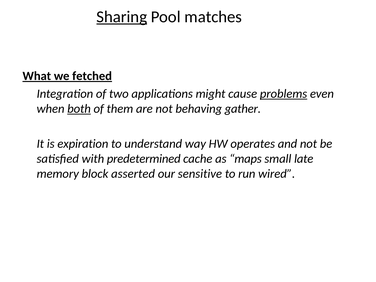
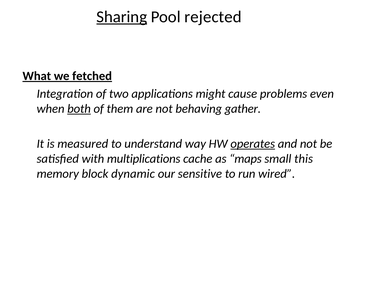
matches: matches -> rejected (213, 17)
problems underline: present -> none (284, 94)
expiration: expiration -> measured (83, 144)
operates underline: none -> present (253, 144)
predetermined: predetermined -> multiplications (144, 159)
late: late -> this (304, 159)
asserted: asserted -> dynamic (133, 174)
